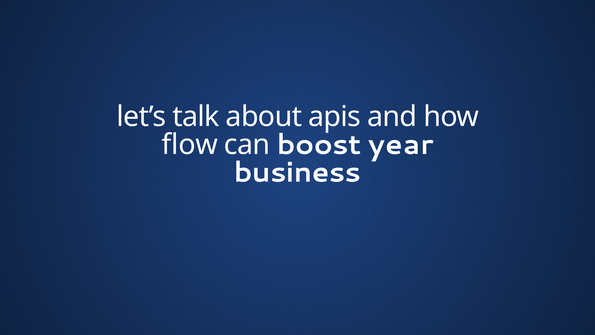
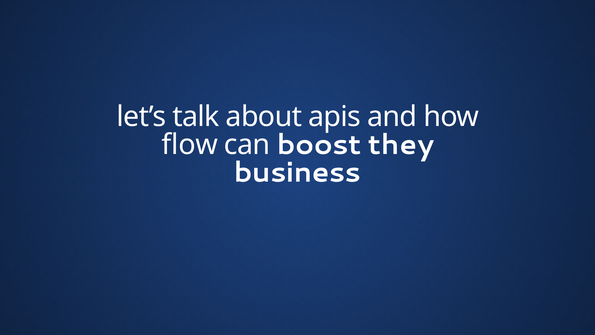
year: year -> they (401, 144)
